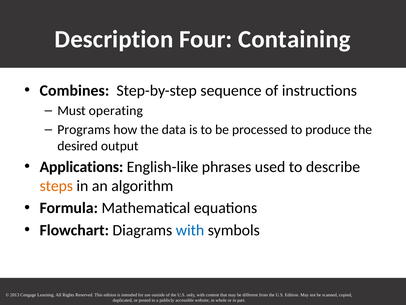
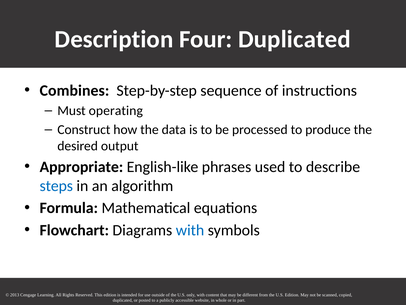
Four Containing: Containing -> Duplicated (294, 39)
Programs: Programs -> Construct (84, 130)
Applications: Applications -> Appropriate (81, 167)
steps colour: orange -> blue (56, 186)
